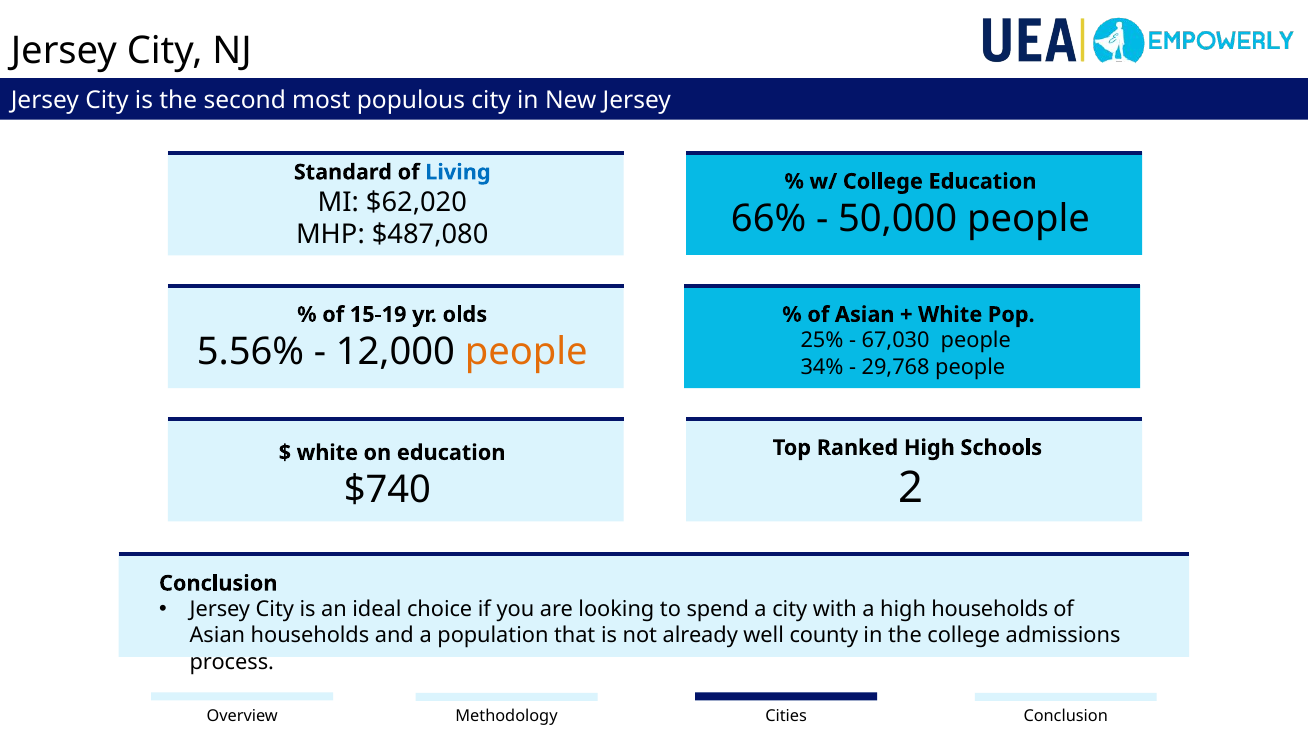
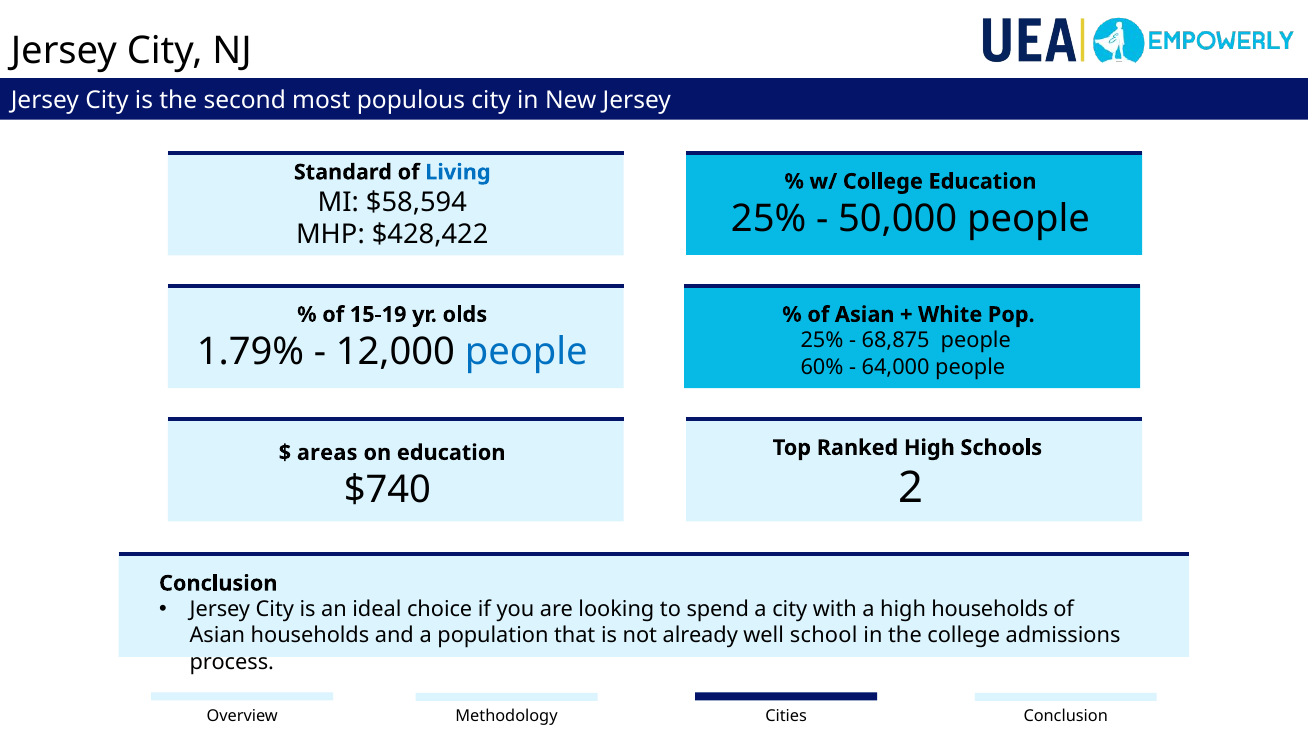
$62,020: $62,020 -> $58,594 (416, 202)
66%: 66% -> 25% (769, 219)
$487,080: $487,080 -> $428,422 (430, 235)
67,030: 67,030 -> 68,875 (896, 341)
5.56%: 5.56% -> 1.79% (250, 352)
people colour: orange -> blue (526, 352)
34%: 34% -> 60% (822, 367)
29,768: 29,768 -> 64,000 (896, 367)
white: white -> areas (327, 453)
county: county -> school (824, 635)
